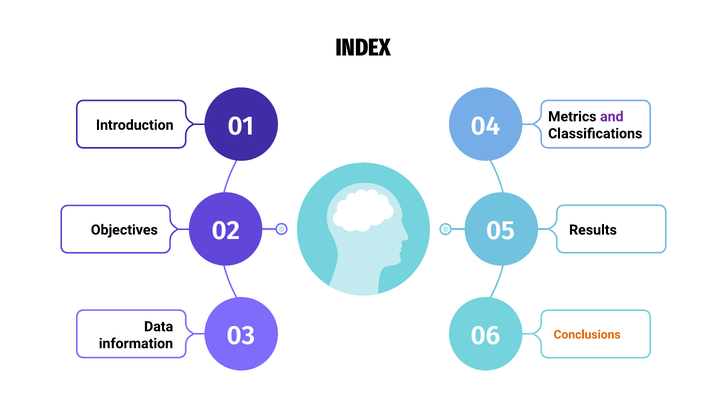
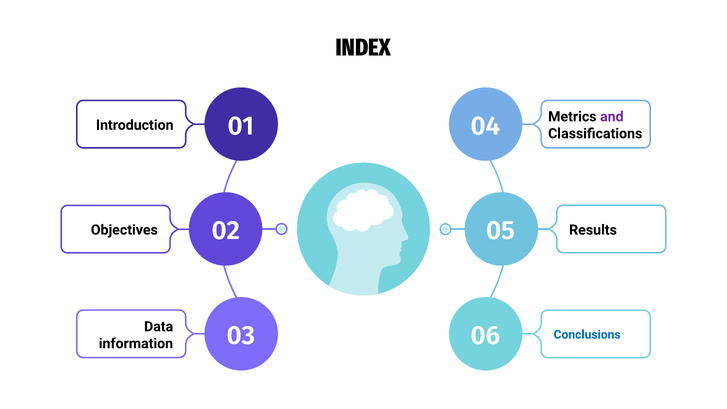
Conclusions colour: orange -> blue (587, 335)
